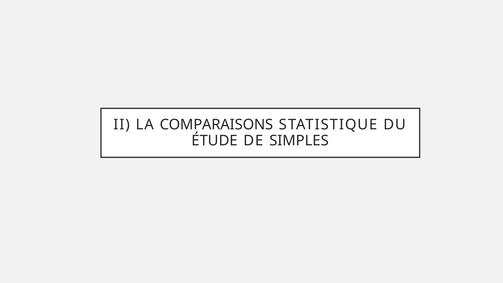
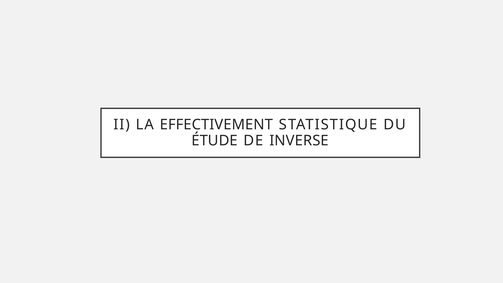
COMPARAISONS: COMPARAISONS -> EFFECTIVEMENT (216, 125)
SIMPLES: SIMPLES -> INVERSE (299, 141)
